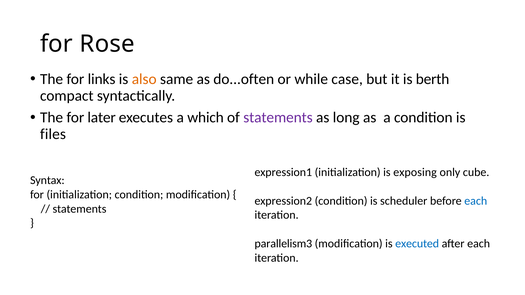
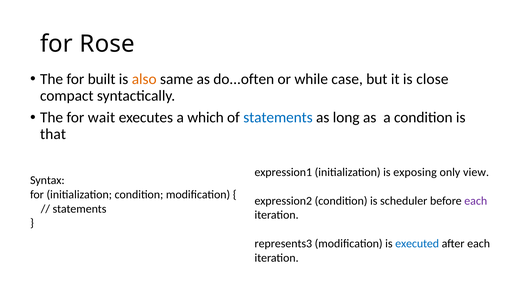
links: links -> built (102, 79)
berth: berth -> close (432, 79)
later: later -> wait (101, 118)
statements colour: purple -> blue (278, 118)
files: files -> that (53, 134)
cube: cube -> view (476, 173)
each colour: blue -> purple (476, 201)
parallelism3: parallelism3 -> represents3 (283, 244)
